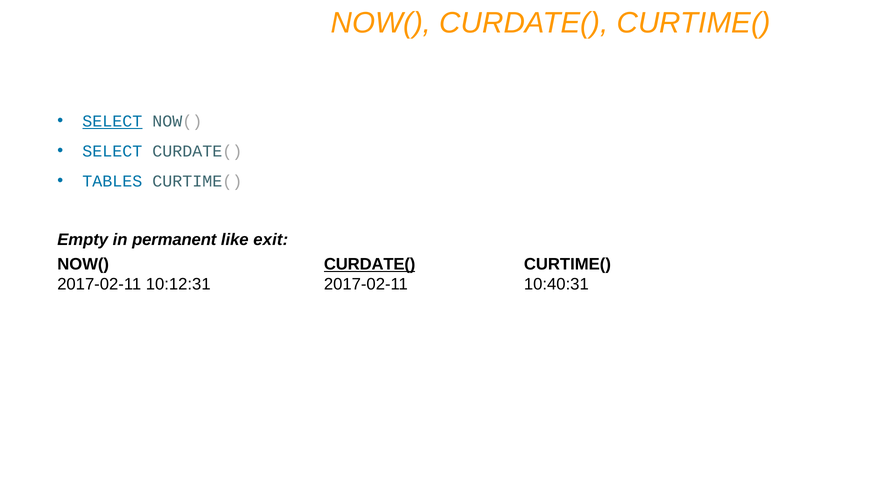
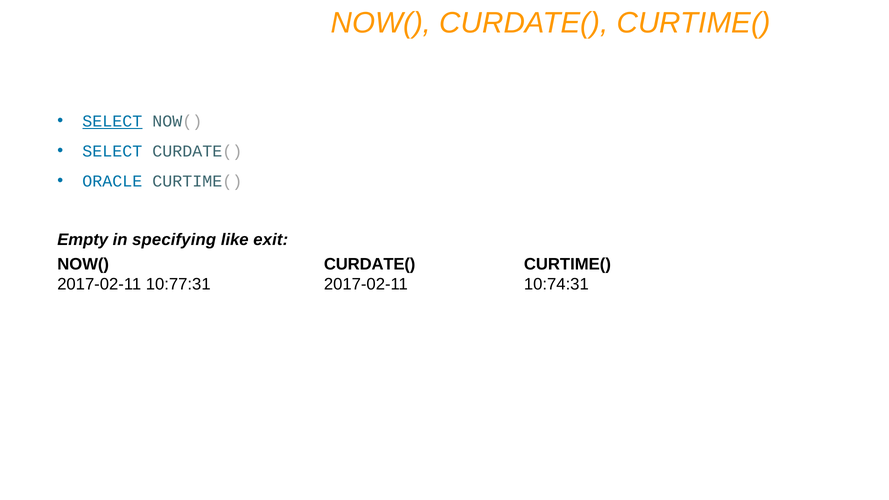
TABLES: TABLES -> ORACLE (112, 181)
permanent: permanent -> specifying (174, 240)
CURDATE( underline: present -> none (370, 264)
10:12:31: 10:12:31 -> 10:77:31 (178, 284)
10:40:31: 10:40:31 -> 10:74:31 (556, 284)
